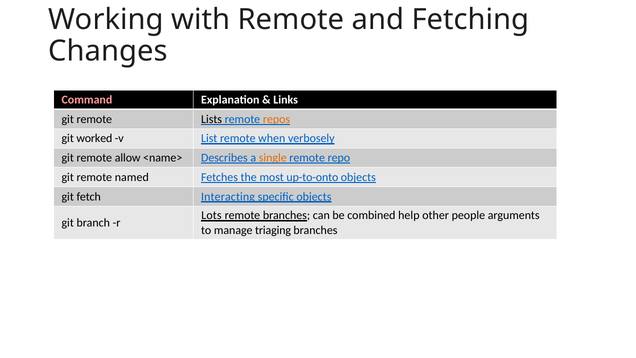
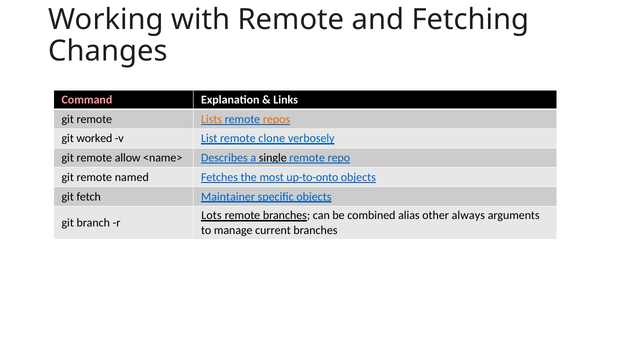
Lists colour: black -> orange (212, 119)
when: when -> clone (272, 138)
single colour: orange -> black (273, 158)
Interacting: Interacting -> Maintainer (228, 196)
help: help -> alias (409, 215)
people: people -> always (468, 215)
triaging: triaging -> current (273, 230)
